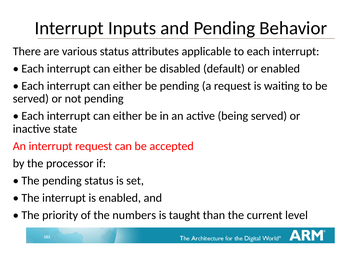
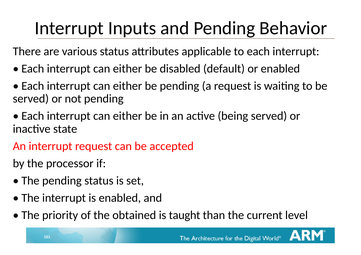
numbers: numbers -> obtained (134, 215)
